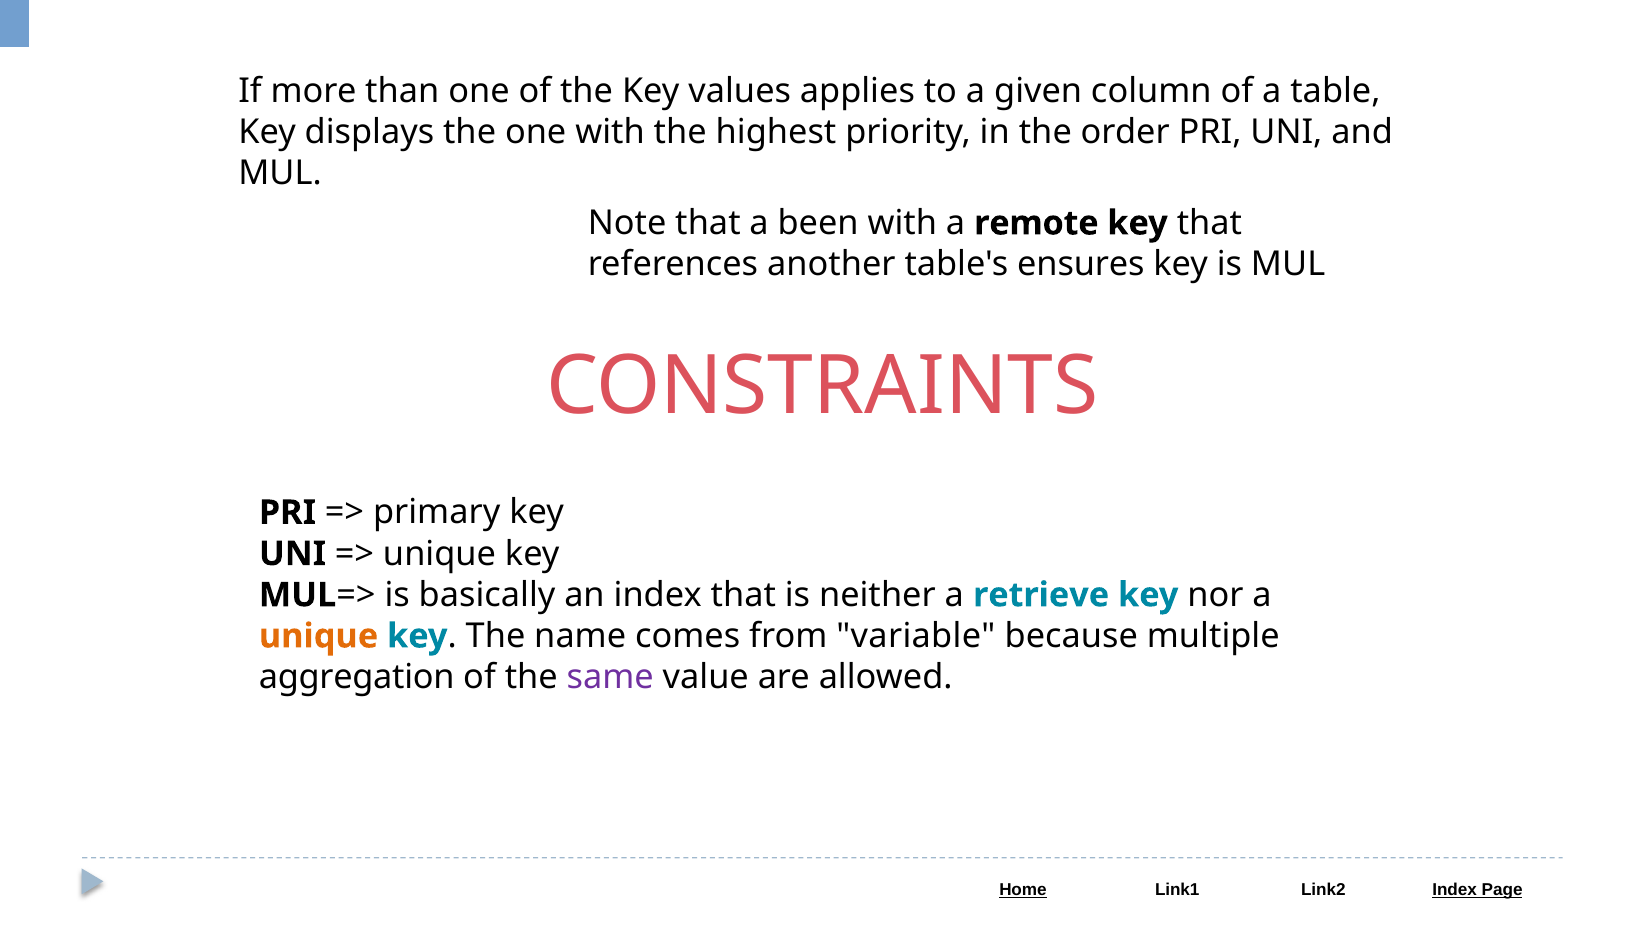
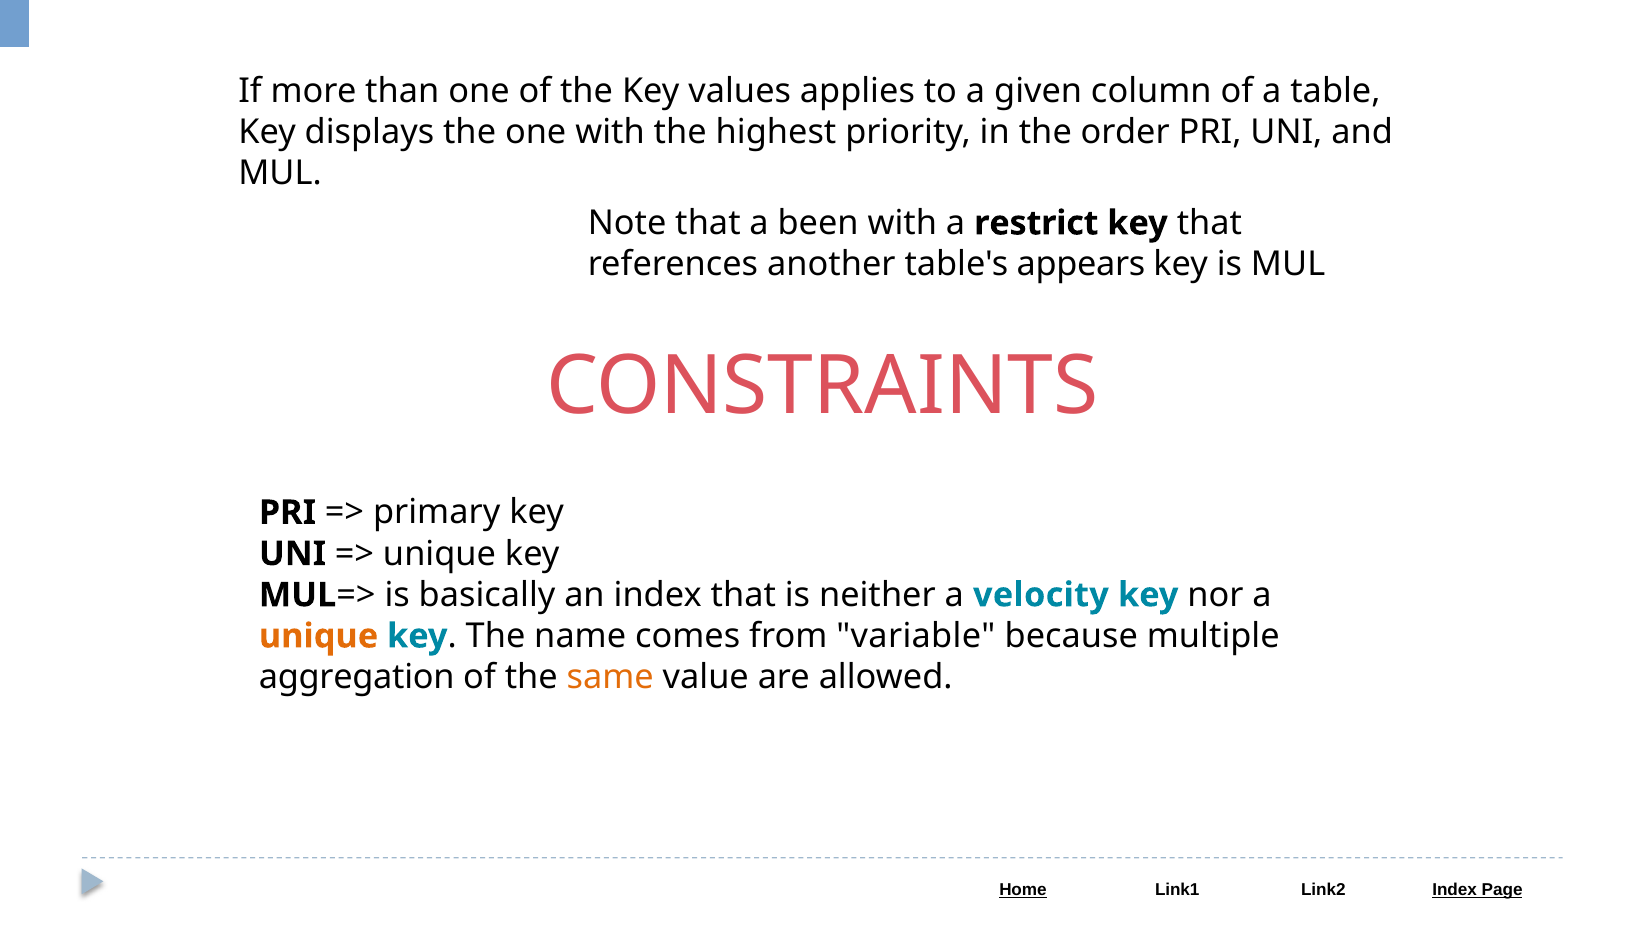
remote: remote -> restrict (1036, 223)
ensures: ensures -> appears (1081, 264)
retrieve: retrieve -> velocity (1041, 595)
same colour: purple -> orange (610, 677)
